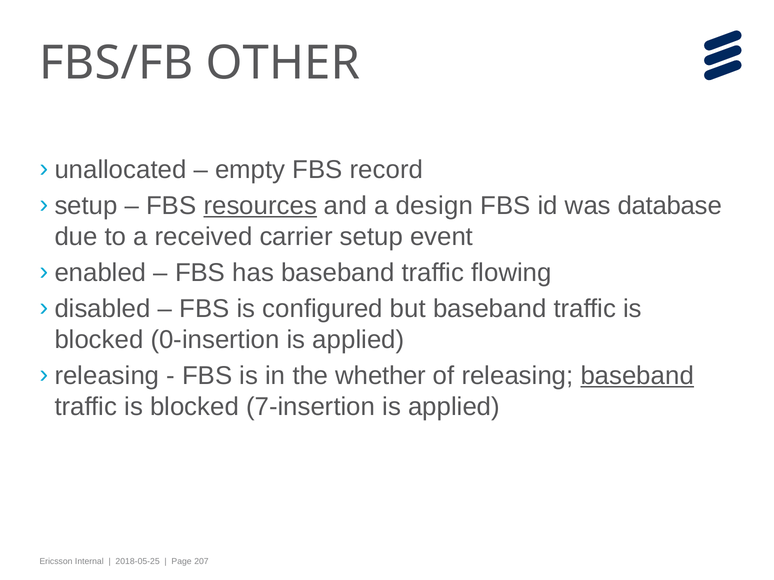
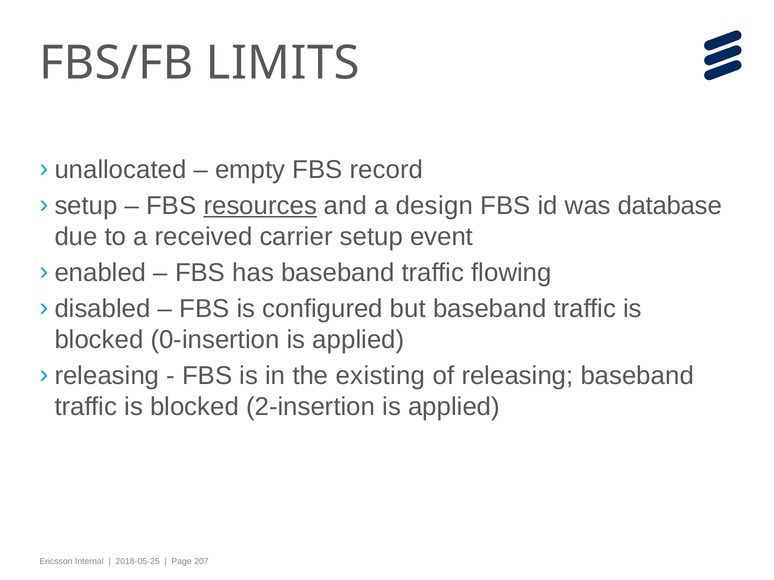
OTHER: OTHER -> LIMITS (283, 63)
whether: whether -> existing (381, 376)
baseband underline: present -> none (637, 376)
7-insertion: 7-insertion -> 2-insertion (311, 407)
